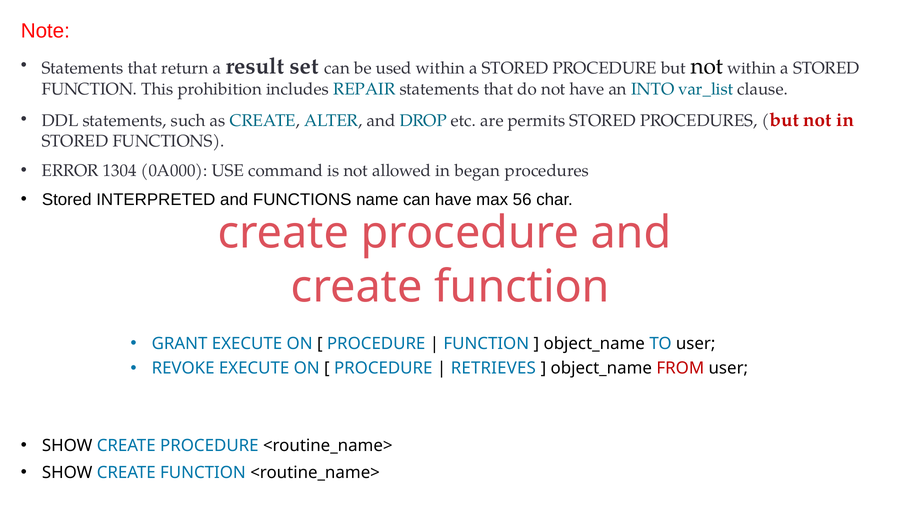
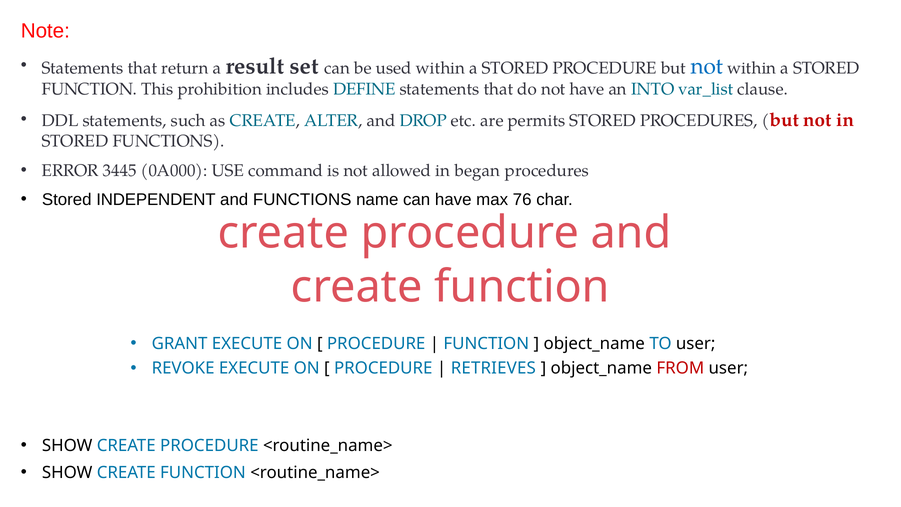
not colour: black -> blue (707, 66)
REPAIR: REPAIR -> DEFINE (364, 89)
1304: 1304 -> 3445 (120, 170)
INTERPRETED: INTERPRETED -> INDEPENDENT (156, 200)
56: 56 -> 76 (522, 200)
